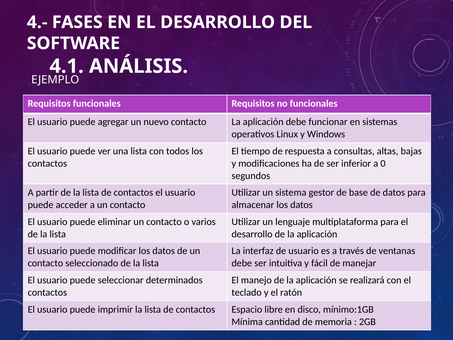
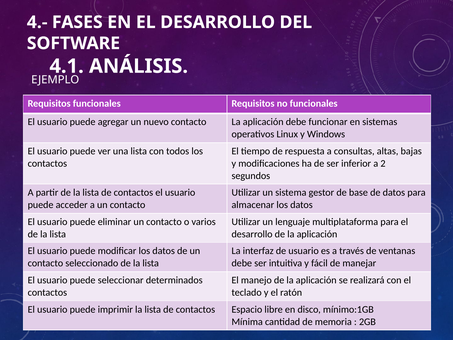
0: 0 -> 2 (383, 163)
